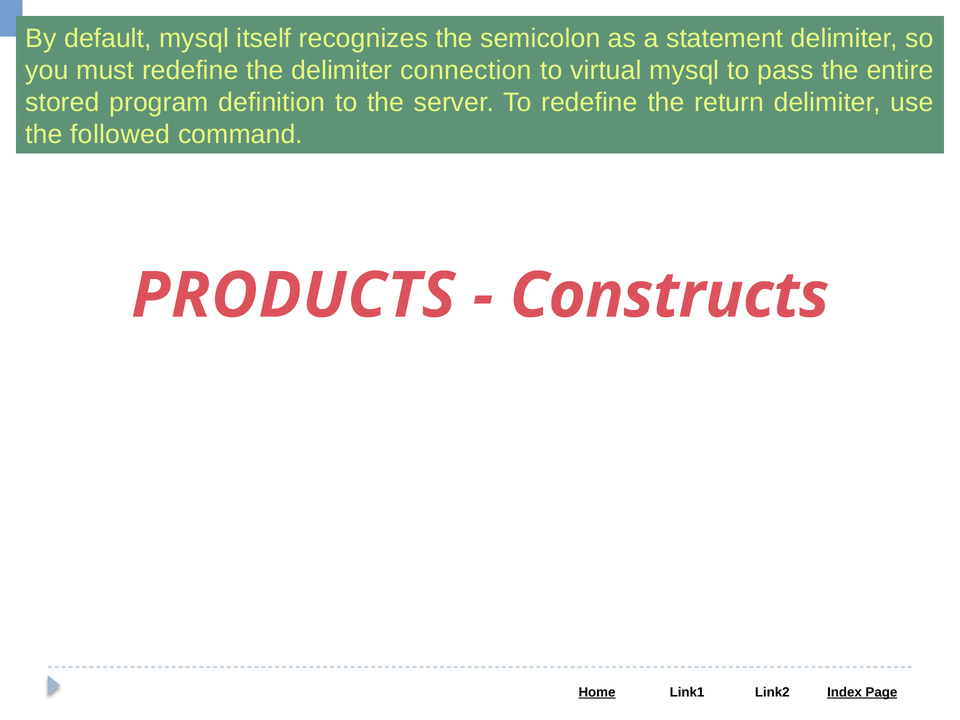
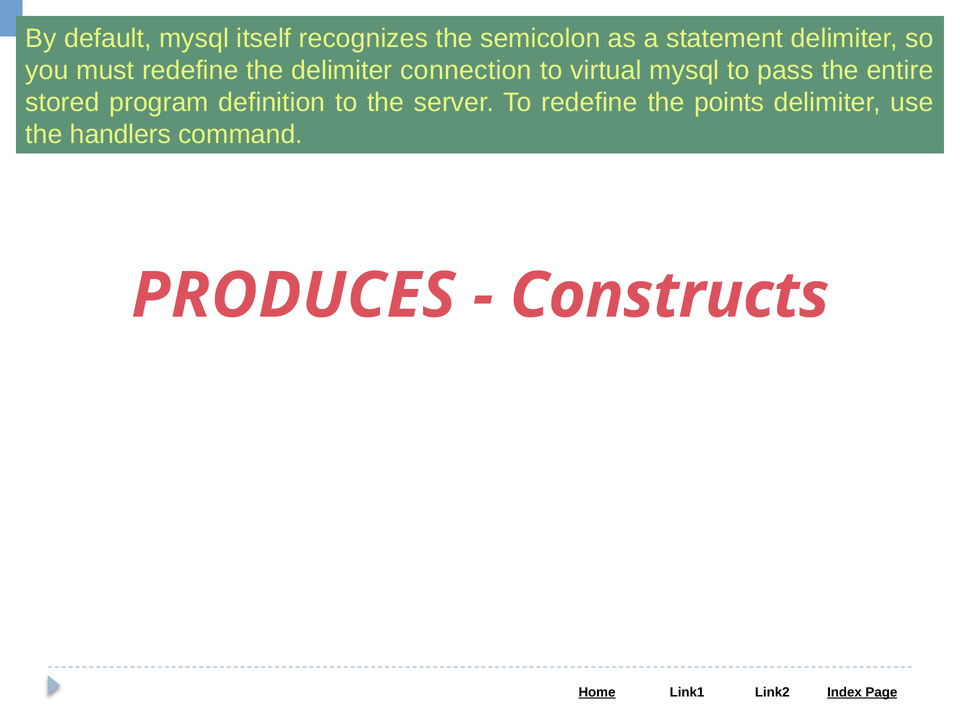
return: return -> points (729, 103)
followed: followed -> handlers (120, 135)
PRODUCTS: PRODUCTS -> PRODUCES (293, 296)
